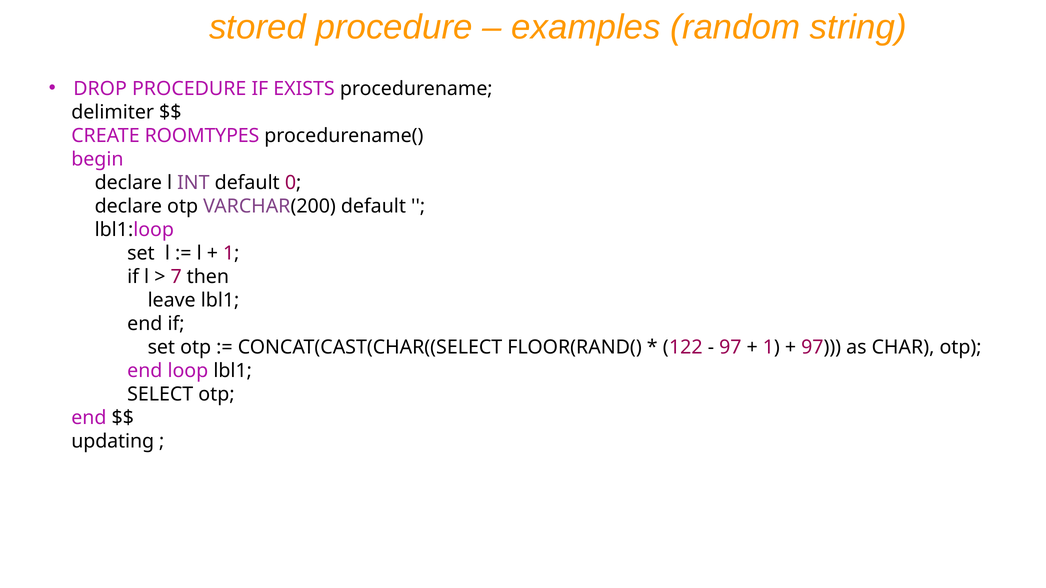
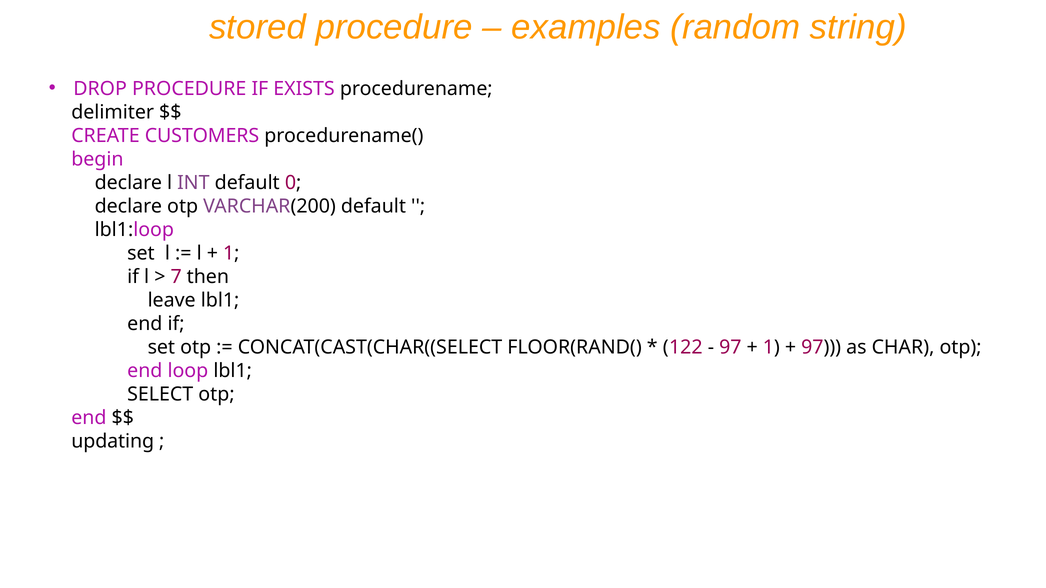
ROOMTYPES: ROOMTYPES -> CUSTOMERS (202, 136)
